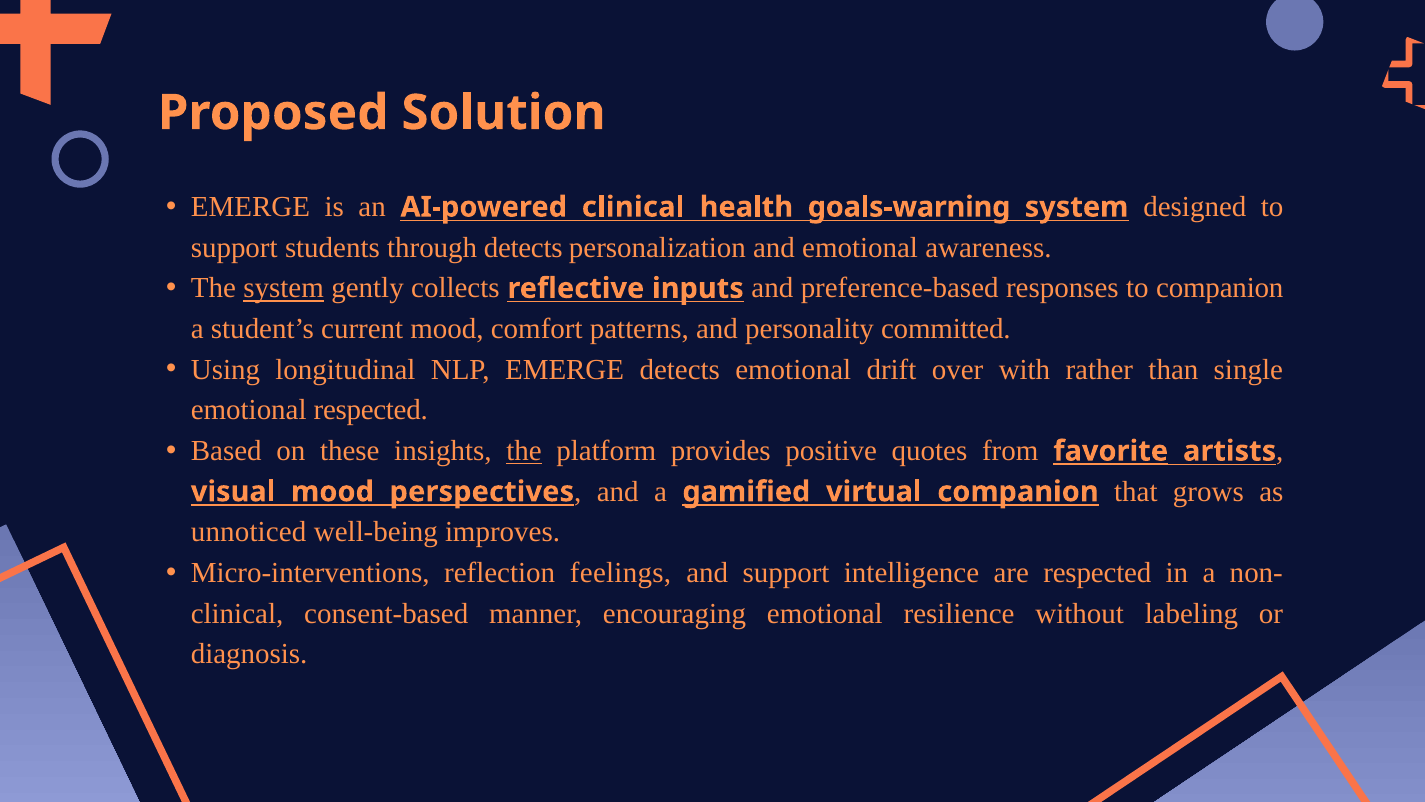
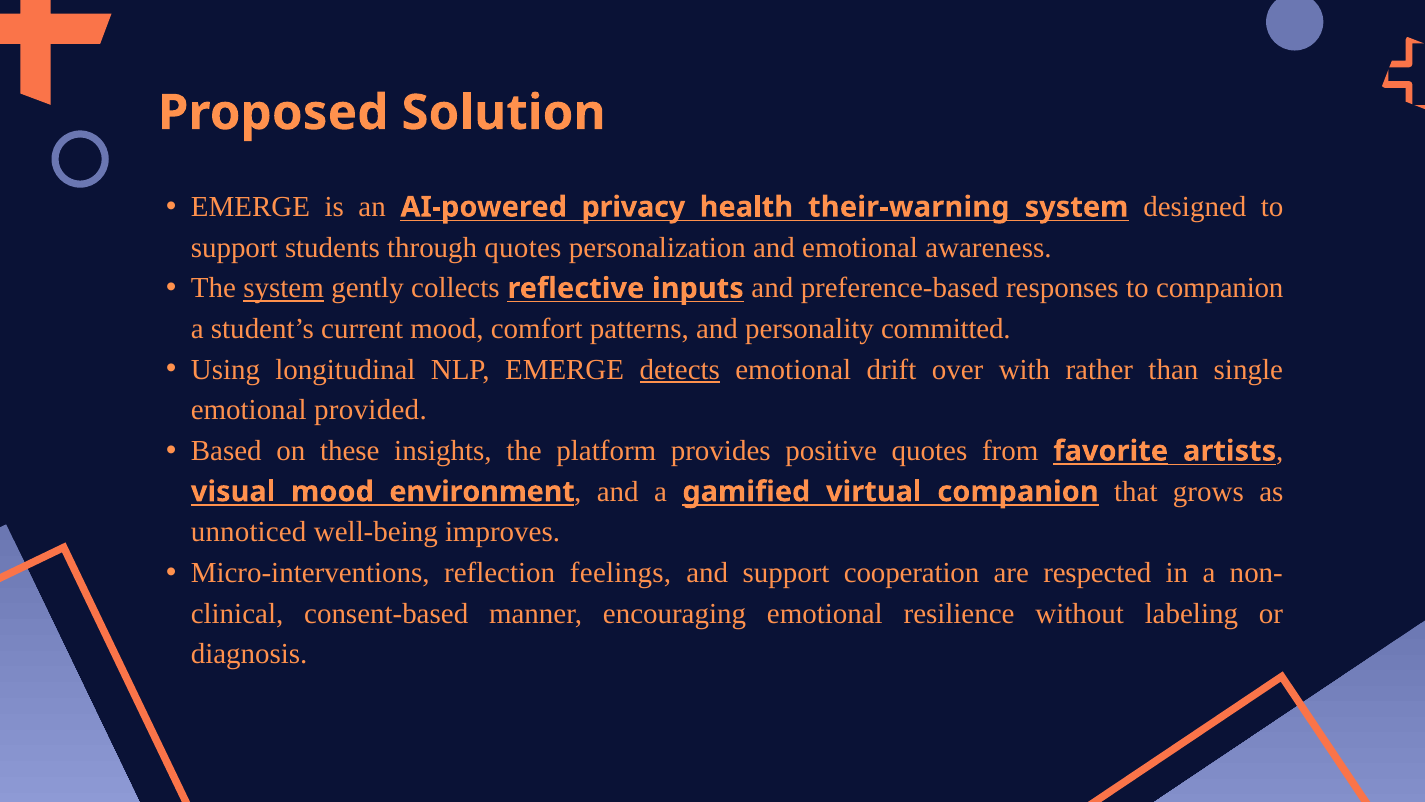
AI-powered clinical: clinical -> privacy (633, 207)
goals-warning: goals-warning -> their-warning (909, 207)
through detects: detects -> quotes (523, 248)
detects underline: none -> present (680, 370)
emotional respected: respected -> provided (370, 410)
the underline: present -> none (524, 451)
perspectives: perspectives -> environment (482, 491)
intelligence: intelligence -> cooperation (912, 573)
